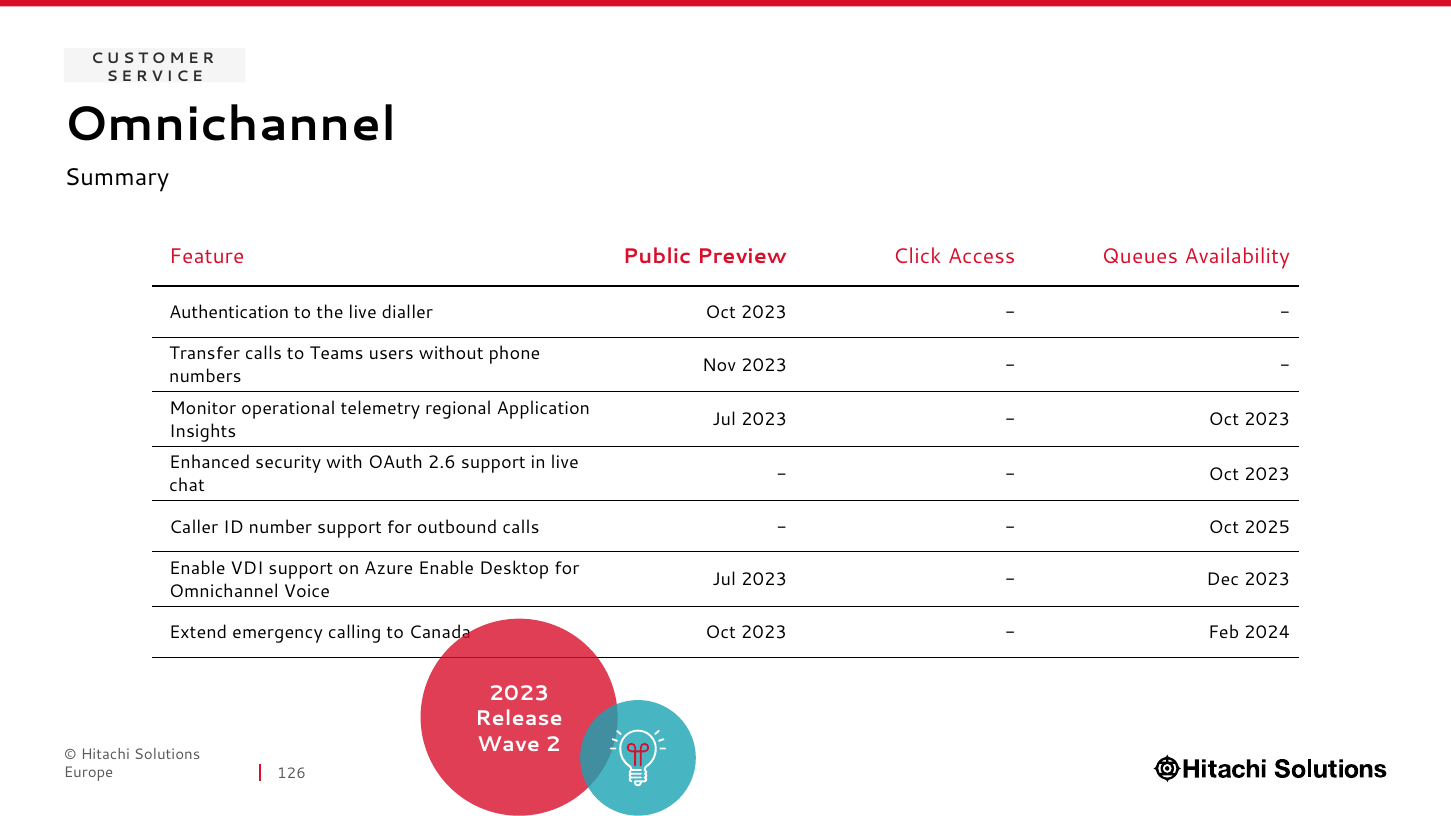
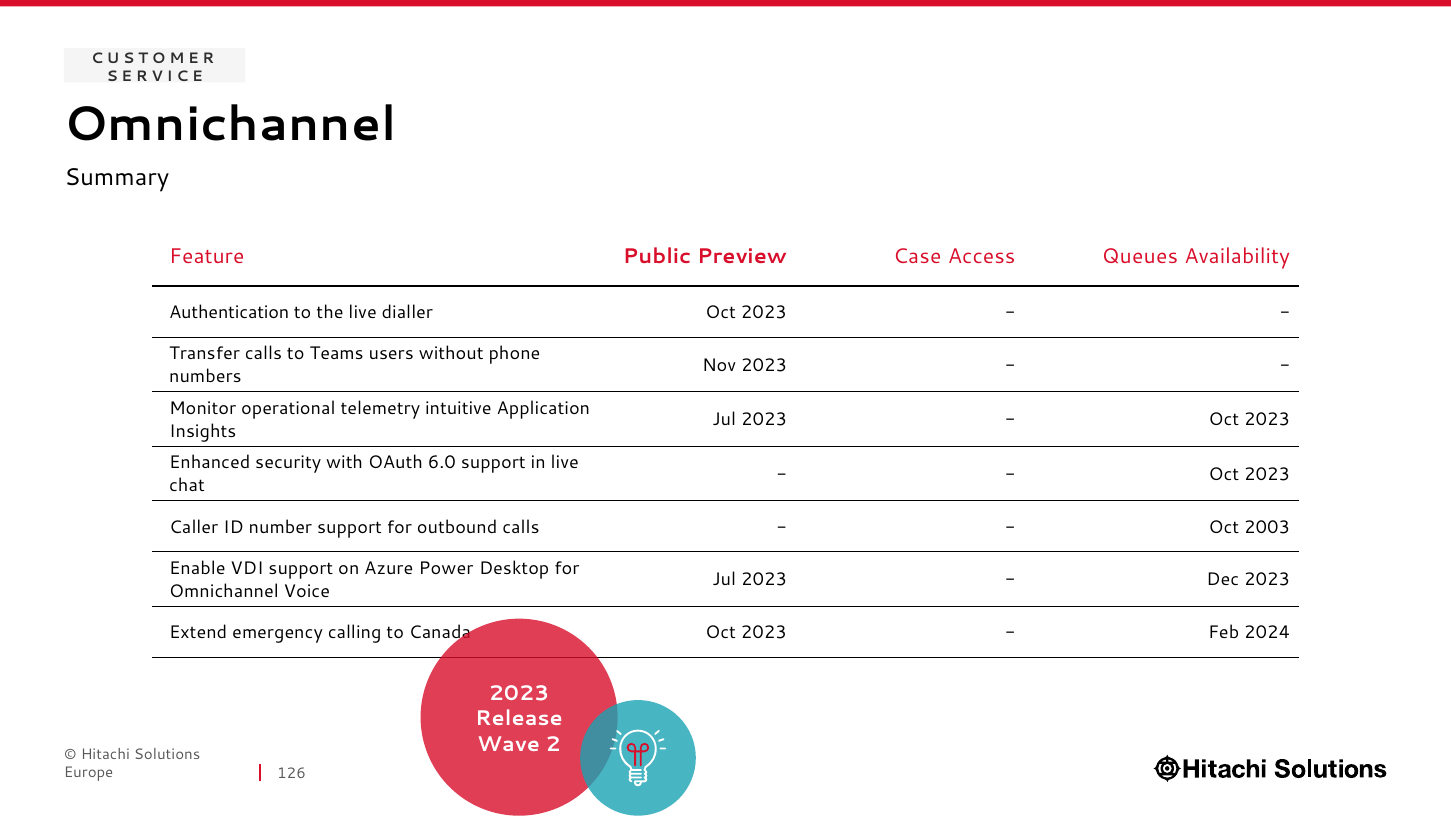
Click: Click -> Case (917, 257)
regional: regional -> intuitive (458, 408)
2.6: 2.6 -> 6.0 (442, 463)
2025: 2025 -> 2003 (1267, 527)
Azure Enable: Enable -> Power (446, 568)
